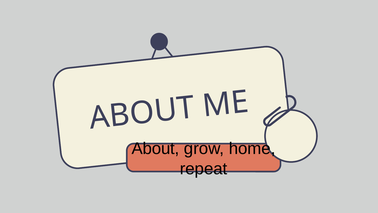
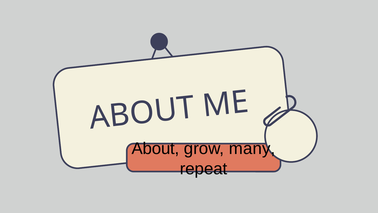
home: home -> many (252, 148)
